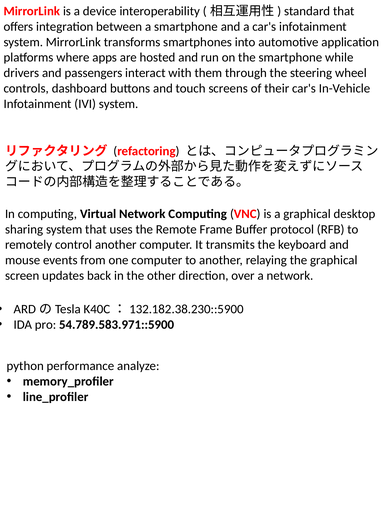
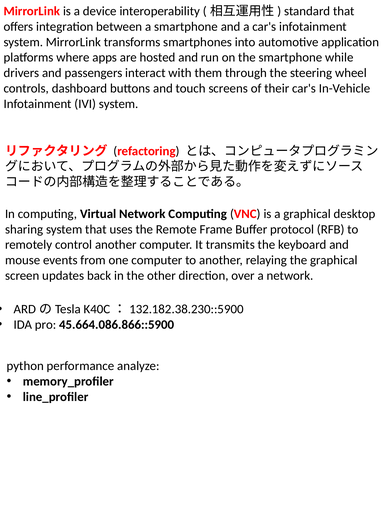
54.789.583.971::5900: 54.789.583.971::5900 -> 45.664.086.866::5900 (117, 324)
